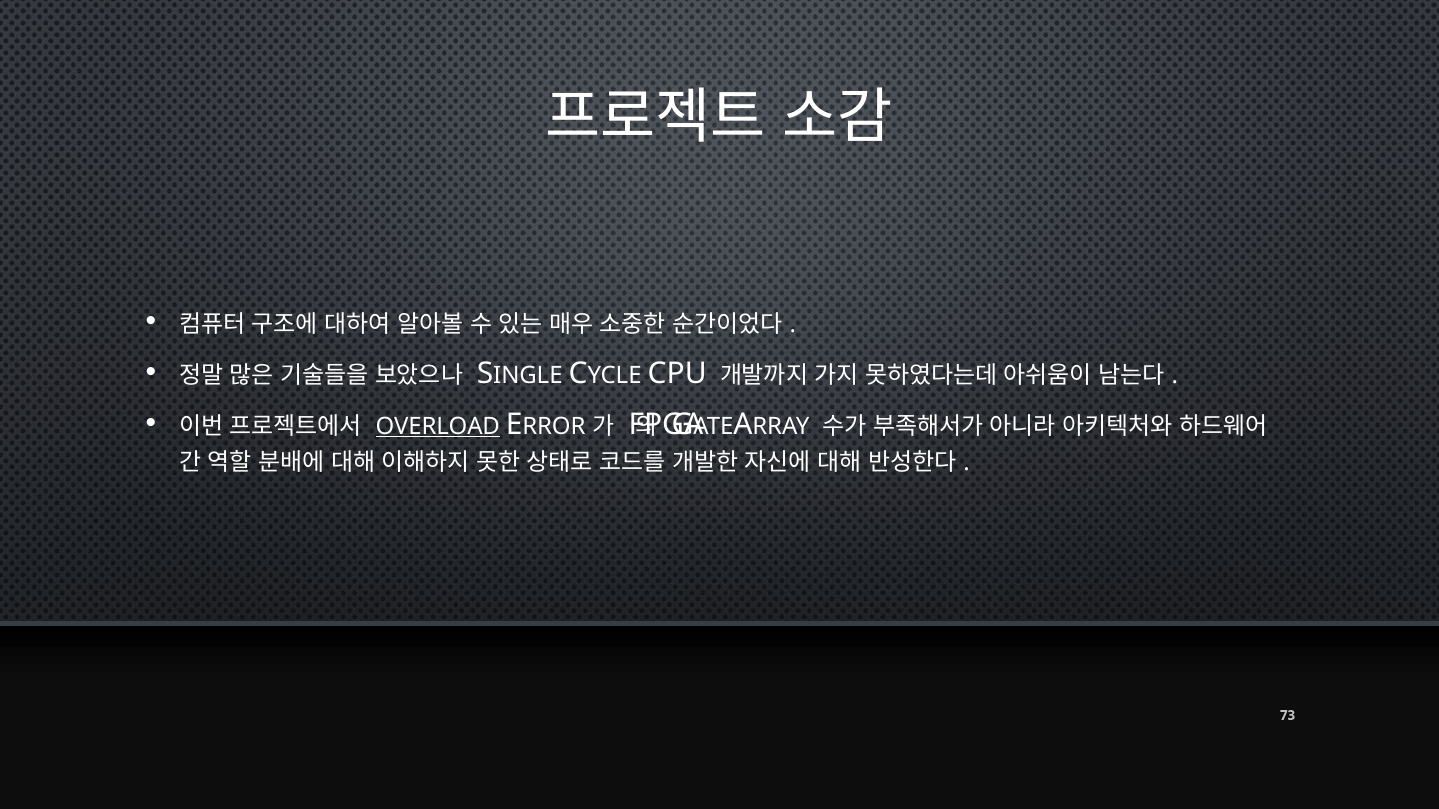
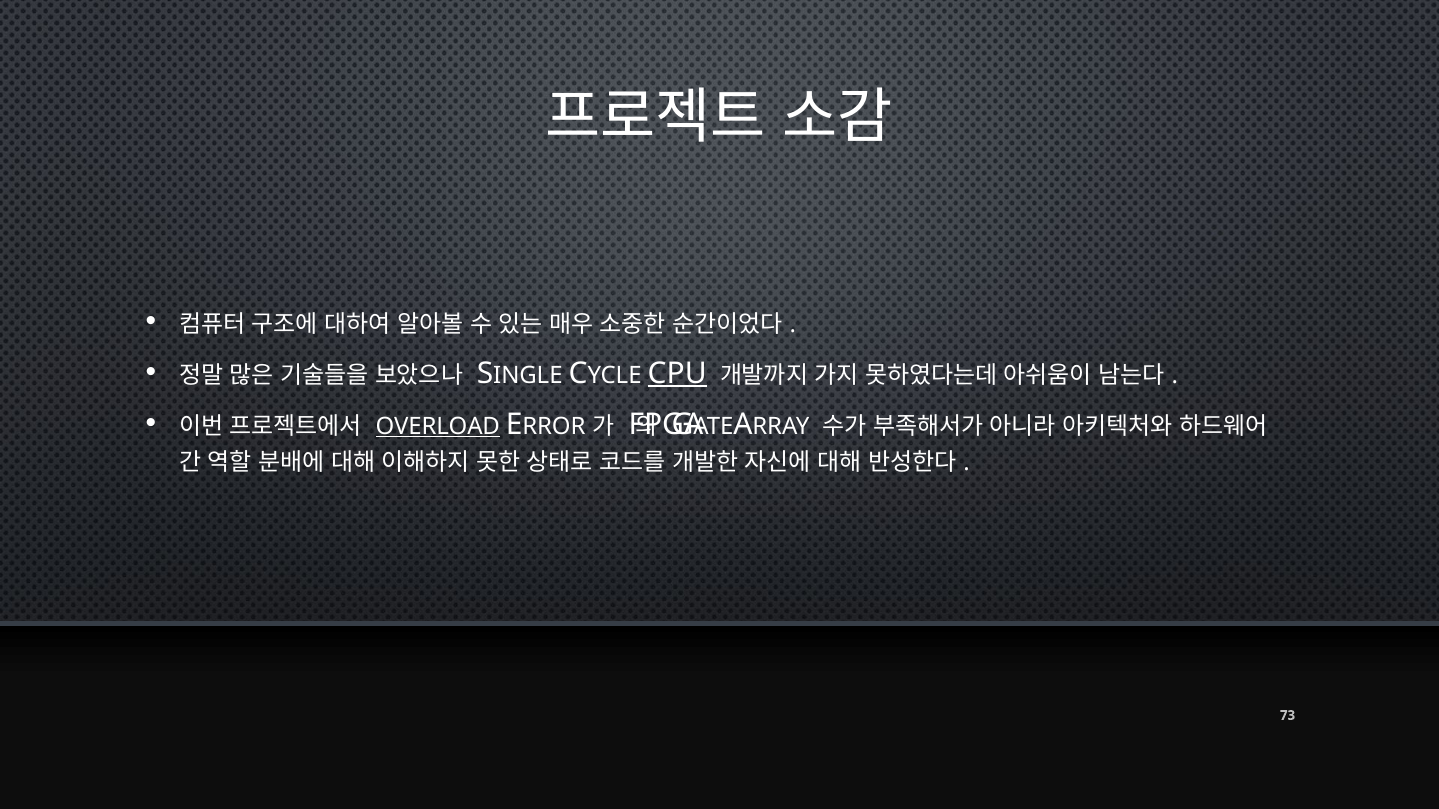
CPU underline: none -> present (677, 373)
